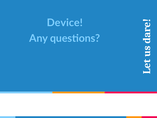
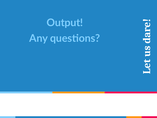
Device: Device -> Output (65, 23)
